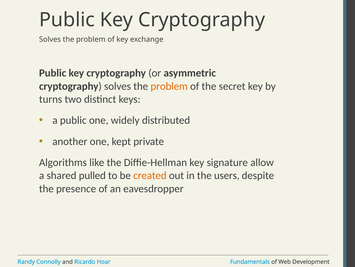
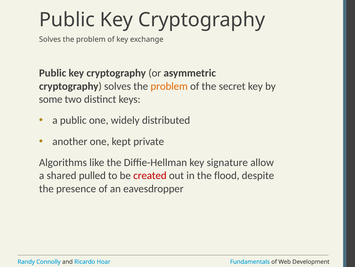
turns: turns -> some (51, 99)
created colour: orange -> red (150, 175)
users: users -> flood (227, 175)
